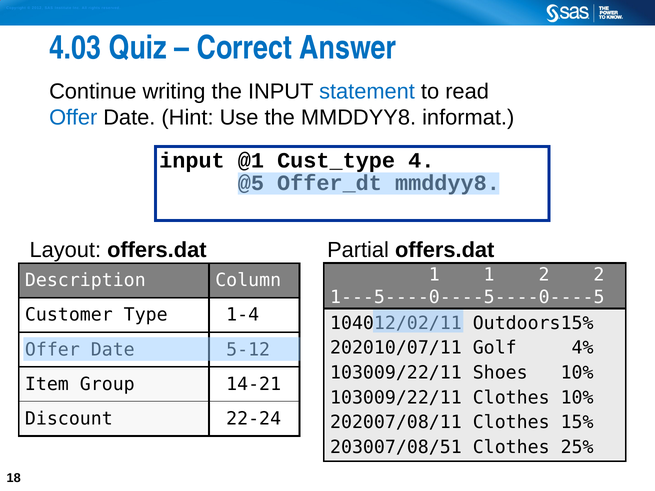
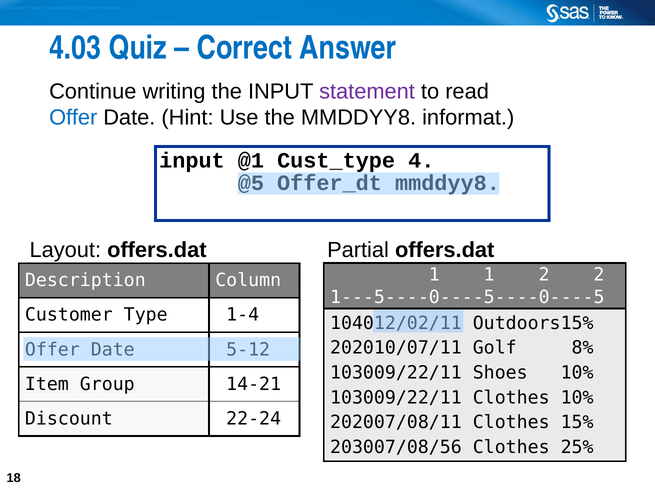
statement colour: blue -> purple (367, 92)
4%: 4% -> 8% (583, 348)
203007/08/51: 203007/08/51 -> 203007/08/56 (396, 447)
